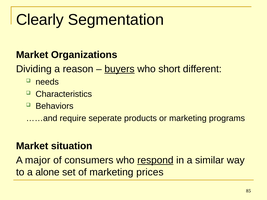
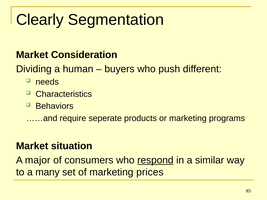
Organizations: Organizations -> Consideration (84, 55)
reason: reason -> human (78, 69)
buyers underline: present -> none (120, 69)
short: short -> push (169, 69)
alone: alone -> many (47, 172)
